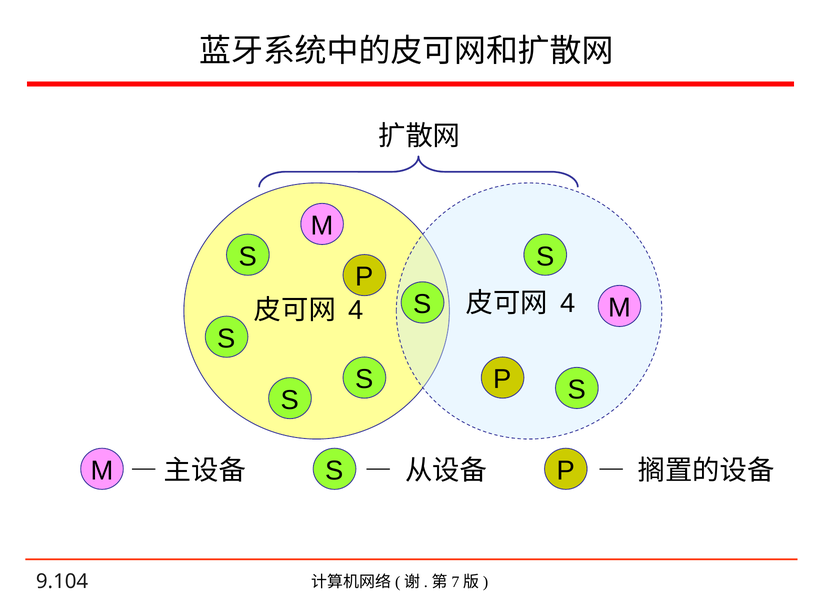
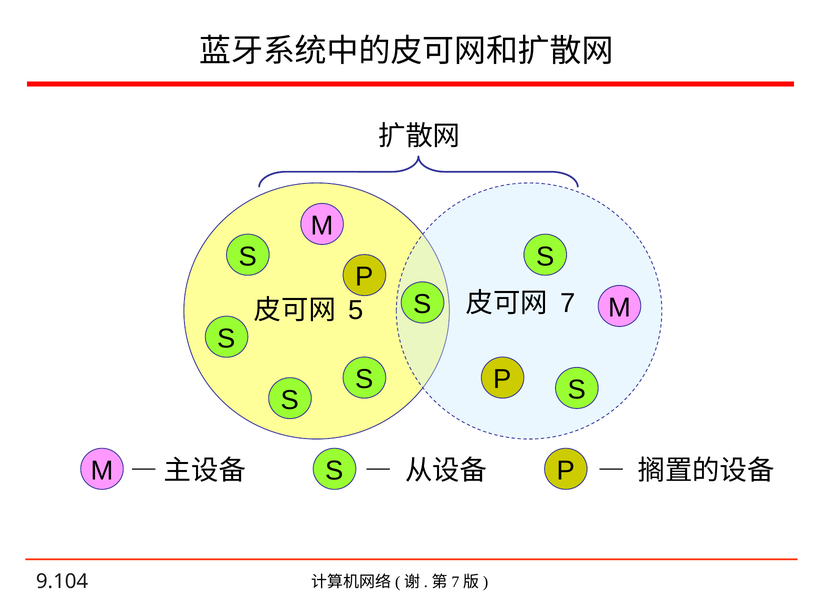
4: 4 -> 7 (568, 303)
4: 4 -> 5 (356, 310)
